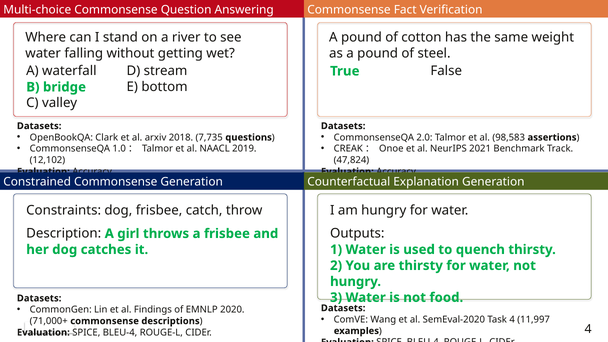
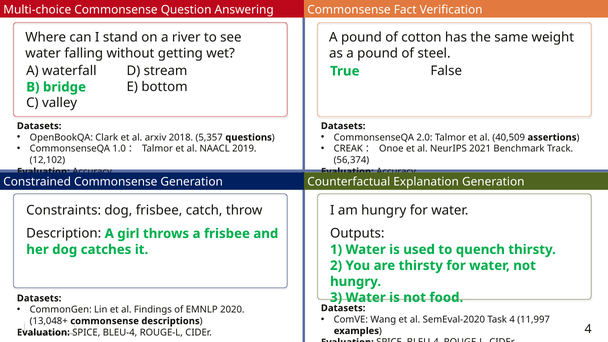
7,735: 7,735 -> 5,357 (209, 137)
98,583: 98,583 -> 40,509 (509, 137)
47,824: 47,824 -> 56,374 (351, 160)
71,000+: 71,000+ -> 13,048+ (49, 321)
